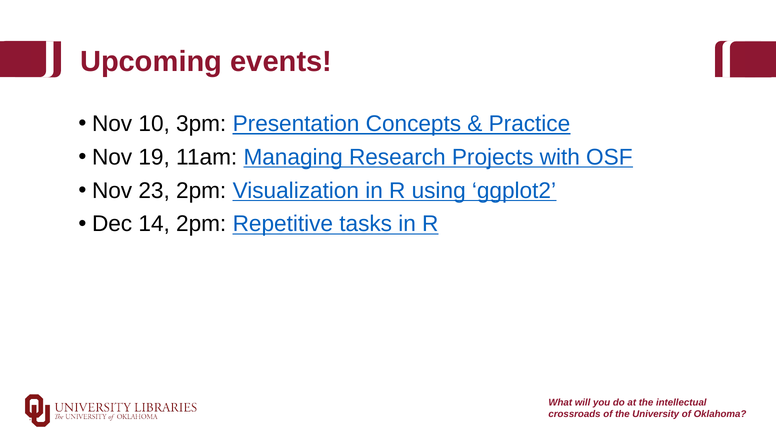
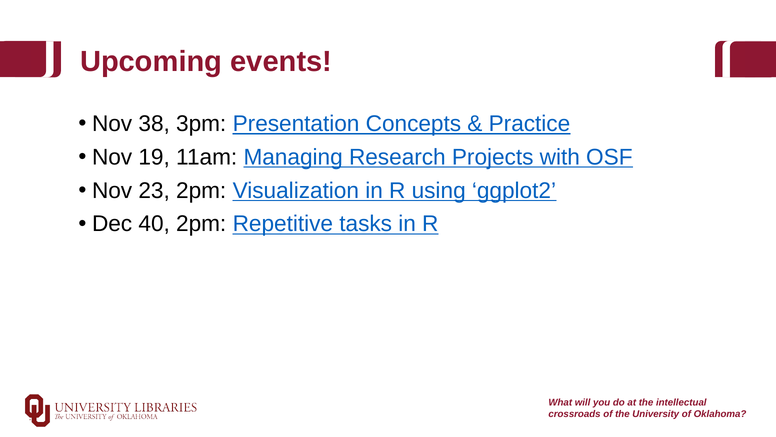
10: 10 -> 38 (154, 124)
14: 14 -> 40 (154, 224)
